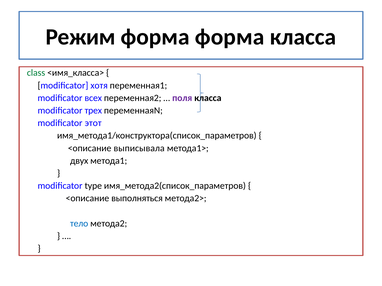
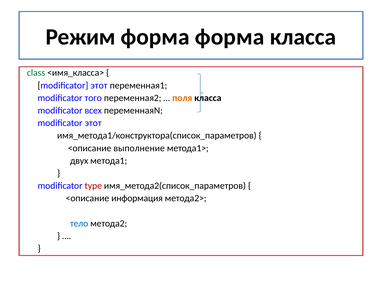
хотя: хотя -> этот (99, 86)
всех: всех -> того (93, 98)
поля colour: purple -> orange (182, 98)
трех: трех -> всех (93, 111)
выписывала: выписывала -> выполнение (139, 148)
type colour: black -> red (93, 186)
выполняться: выполняться -> информация (137, 199)
